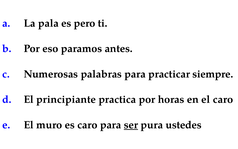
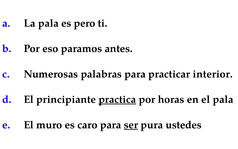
siempre: siempre -> interior (213, 74)
practica underline: none -> present (117, 99)
el caro: caro -> pala (223, 99)
